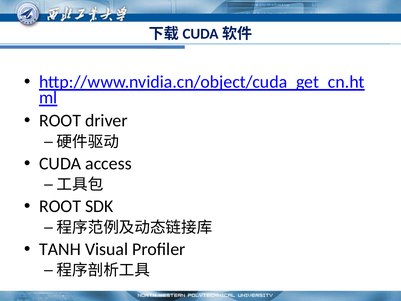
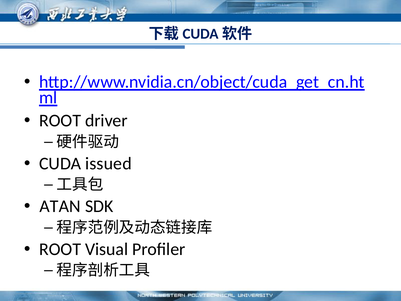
access: access -> issued (108, 163)
ROOT: ROOT -> ATAN (60, 206)
TANH: TANH -> ROOT (60, 249)
